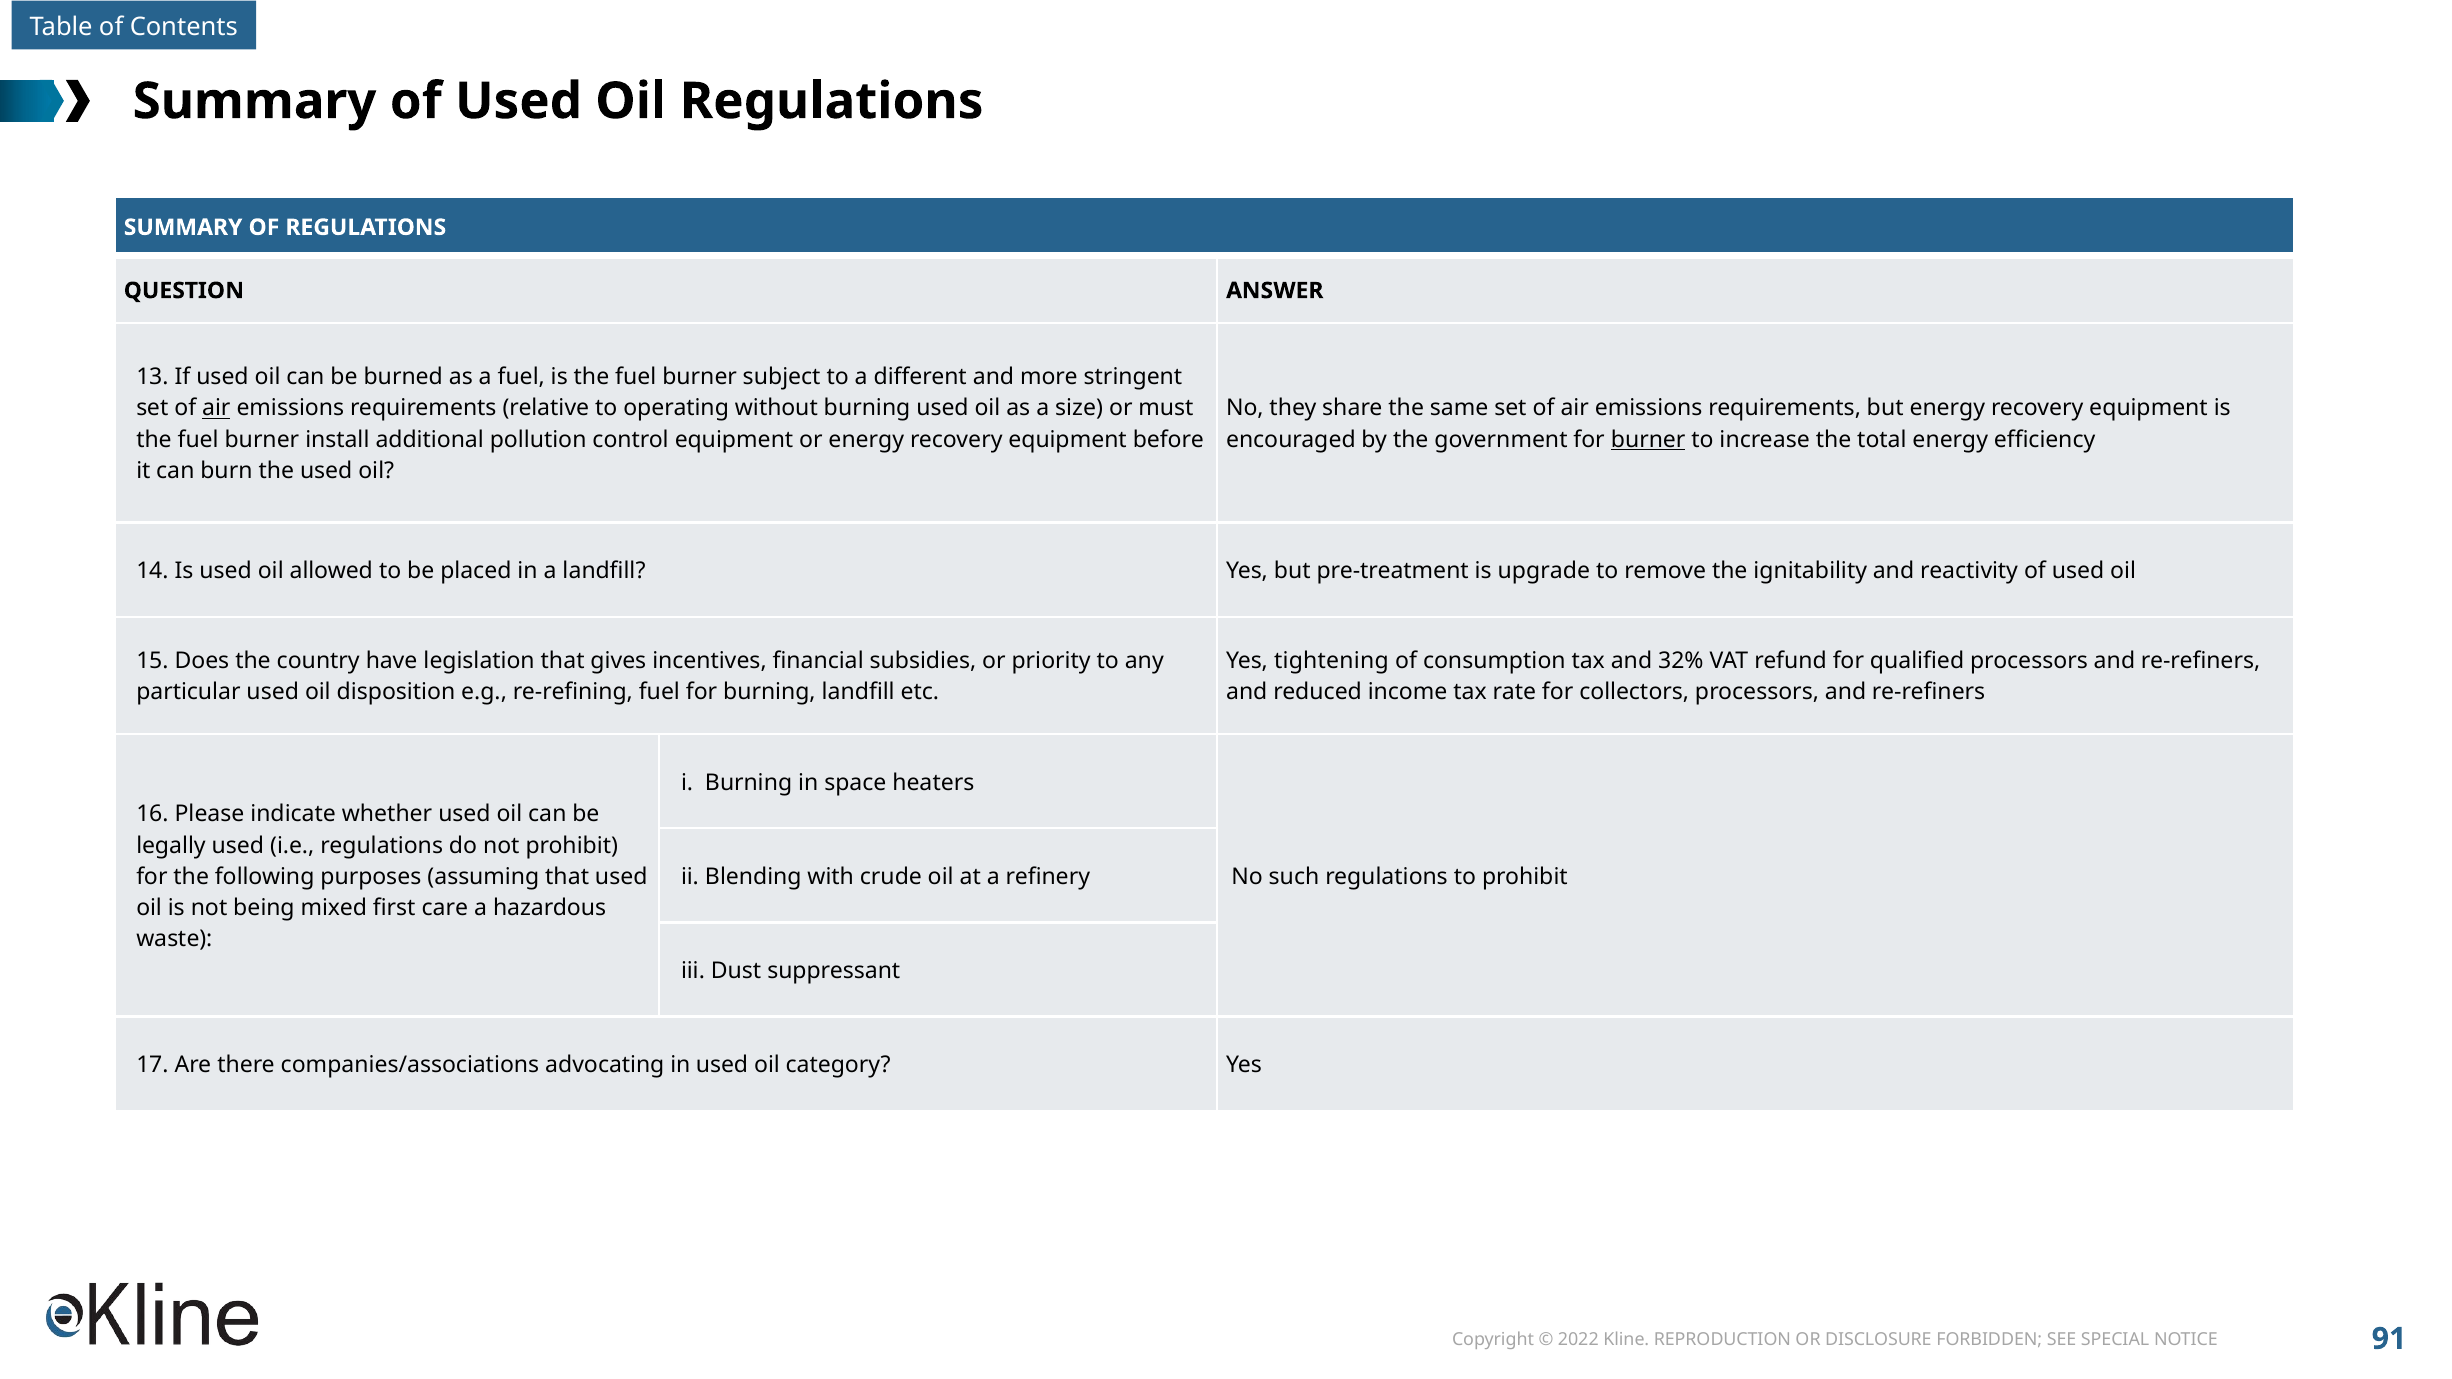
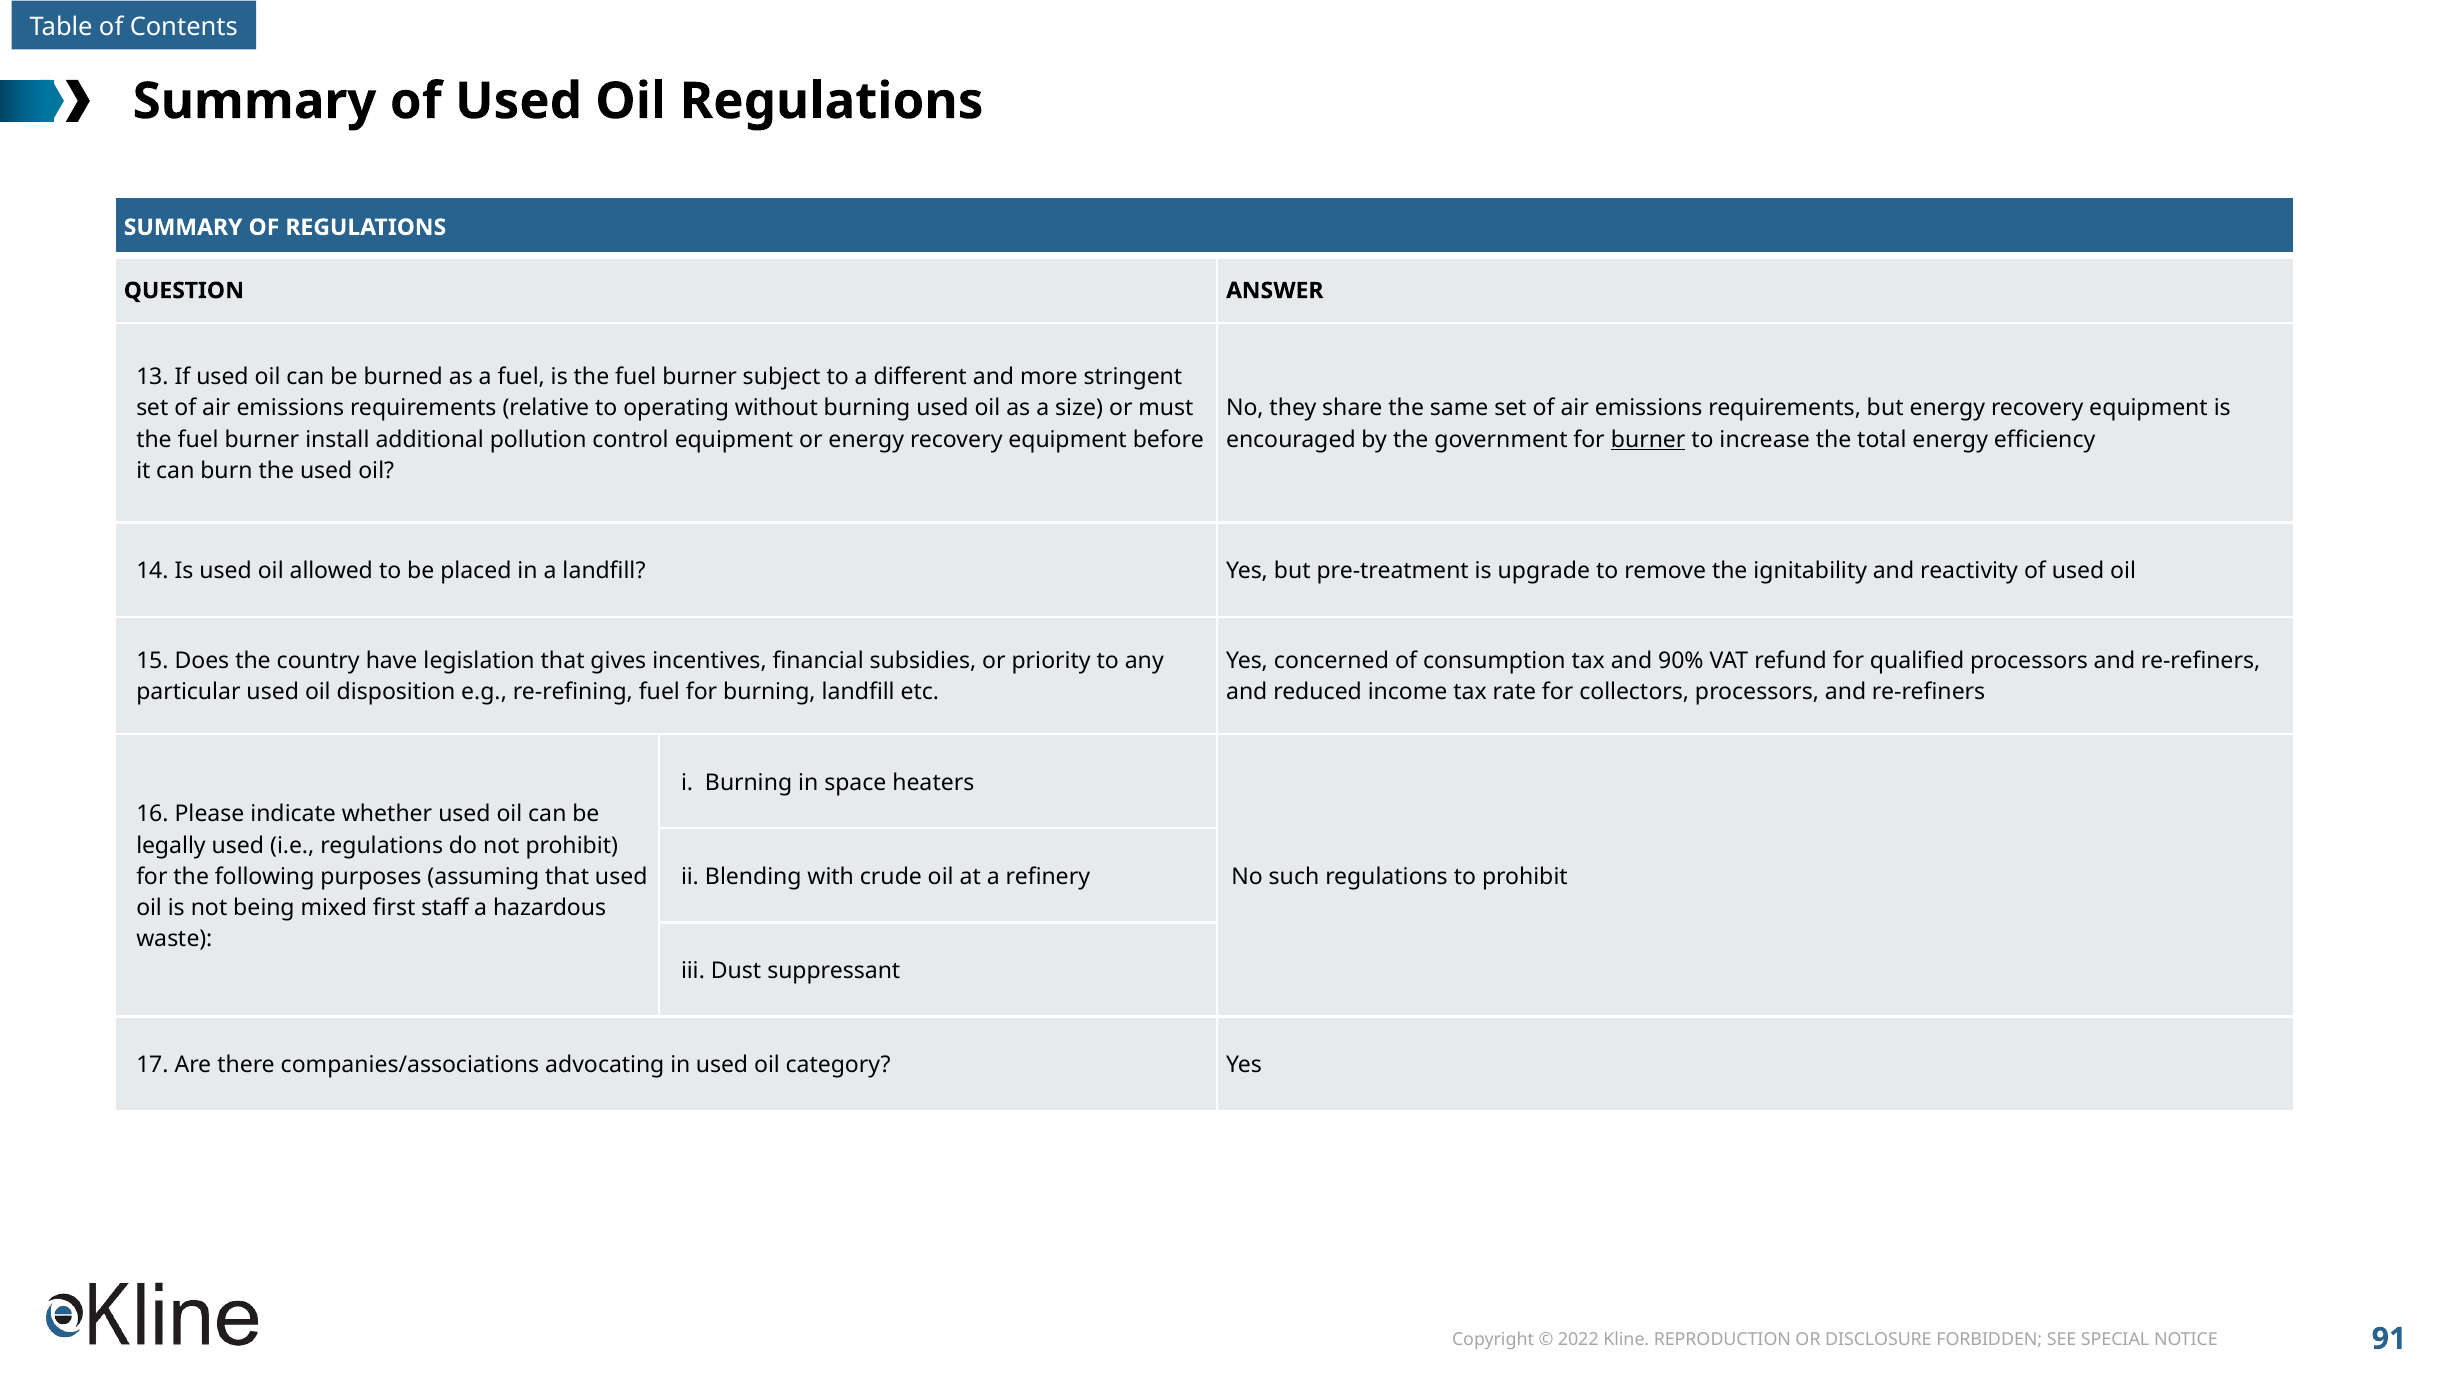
air underline: present -> none (216, 408)
tightening: tightening -> concerned (1331, 661)
32%: 32% -> 90% (1681, 661)
care: care -> staff (445, 908)
